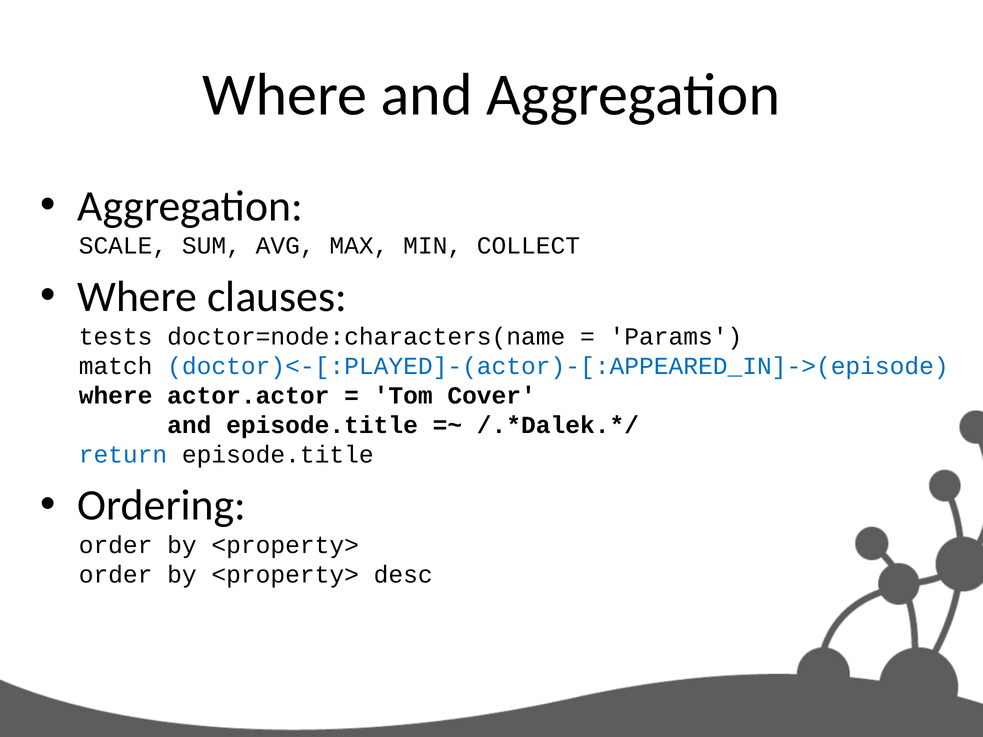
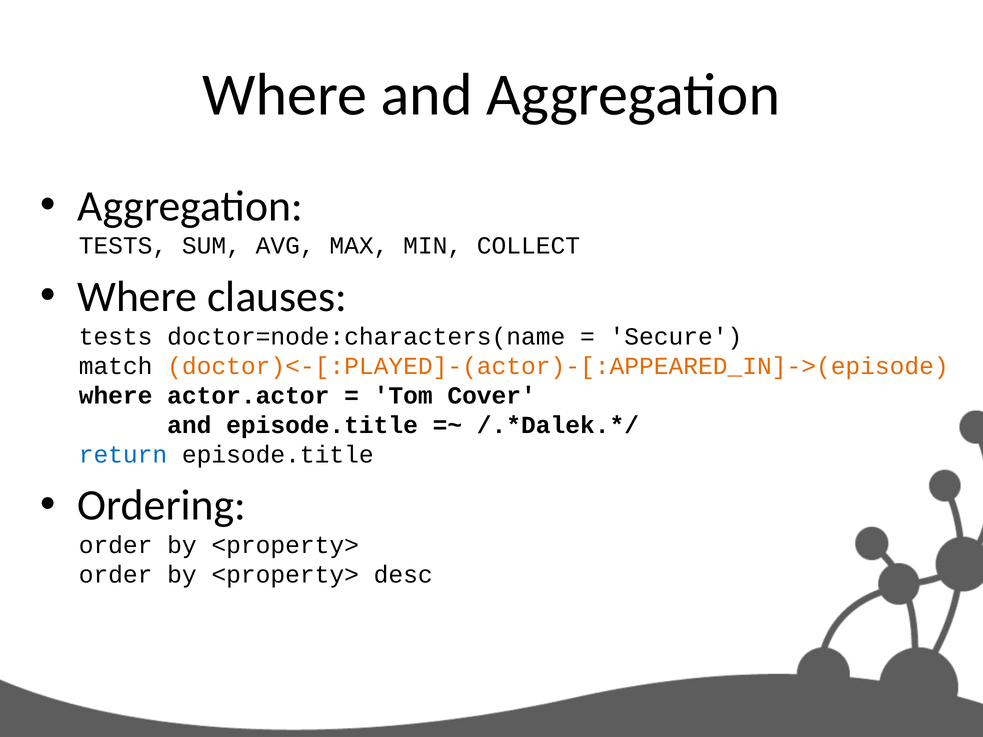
SCALE: SCALE -> TESTS (123, 246)
Params: Params -> Secure (676, 337)
doctor)<-[:PLAYED]-(actor)-[:APPEARED_IN]->(episode colour: blue -> orange (558, 366)
